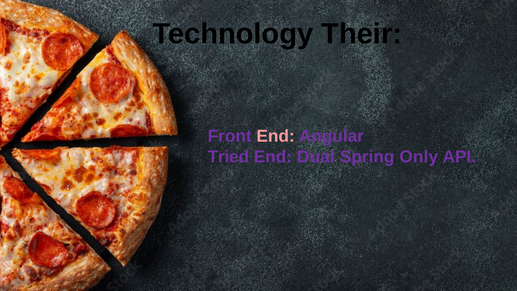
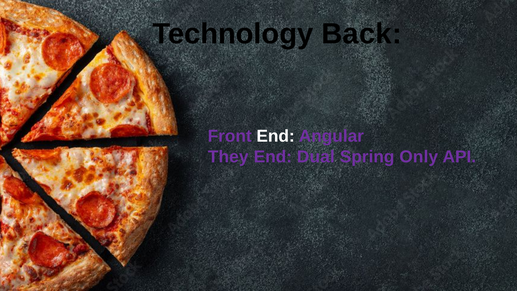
Their: Their -> Back (362, 34)
End colour: pink -> white (276, 136)
Tried: Tried -> They (228, 157)
